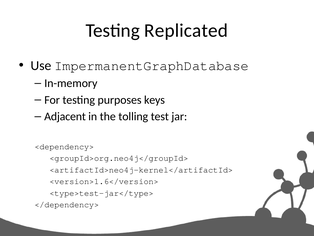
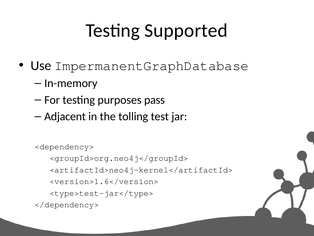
Replicated: Replicated -> Supported (186, 30)
keys: keys -> pass (154, 100)
